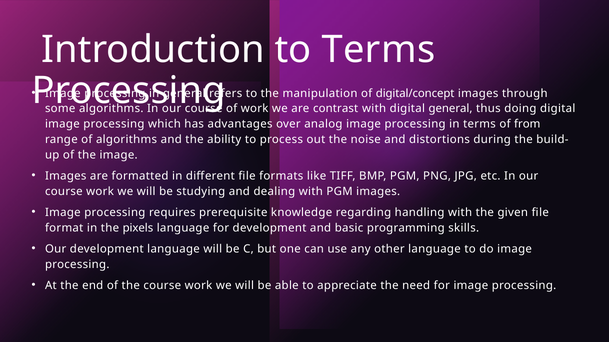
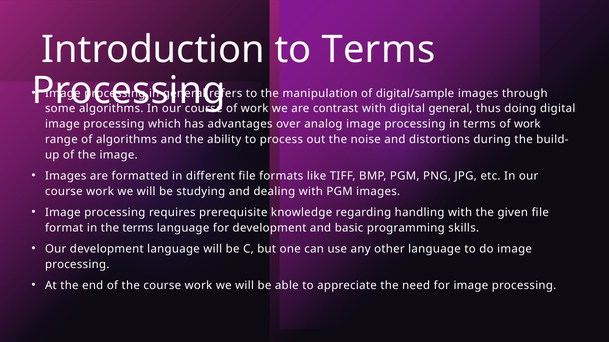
digital/concept: digital/concept -> digital/sample (415, 93)
terms of from: from -> work (527, 124)
the pixels: pixels -> terms (138, 228)
